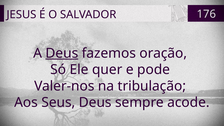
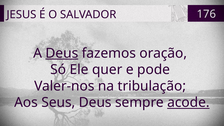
acode underline: none -> present (188, 102)
